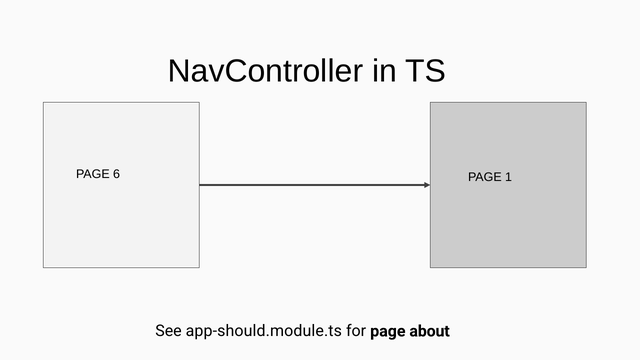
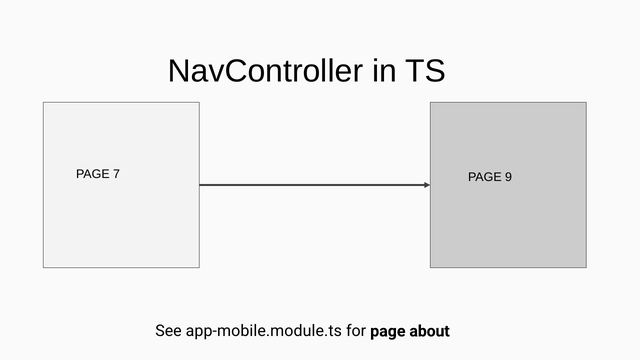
6: 6 -> 7 (117, 174)
1: 1 -> 9 (509, 177)
app-should.module.ts: app-should.module.ts -> app-mobile.module.ts (264, 331)
